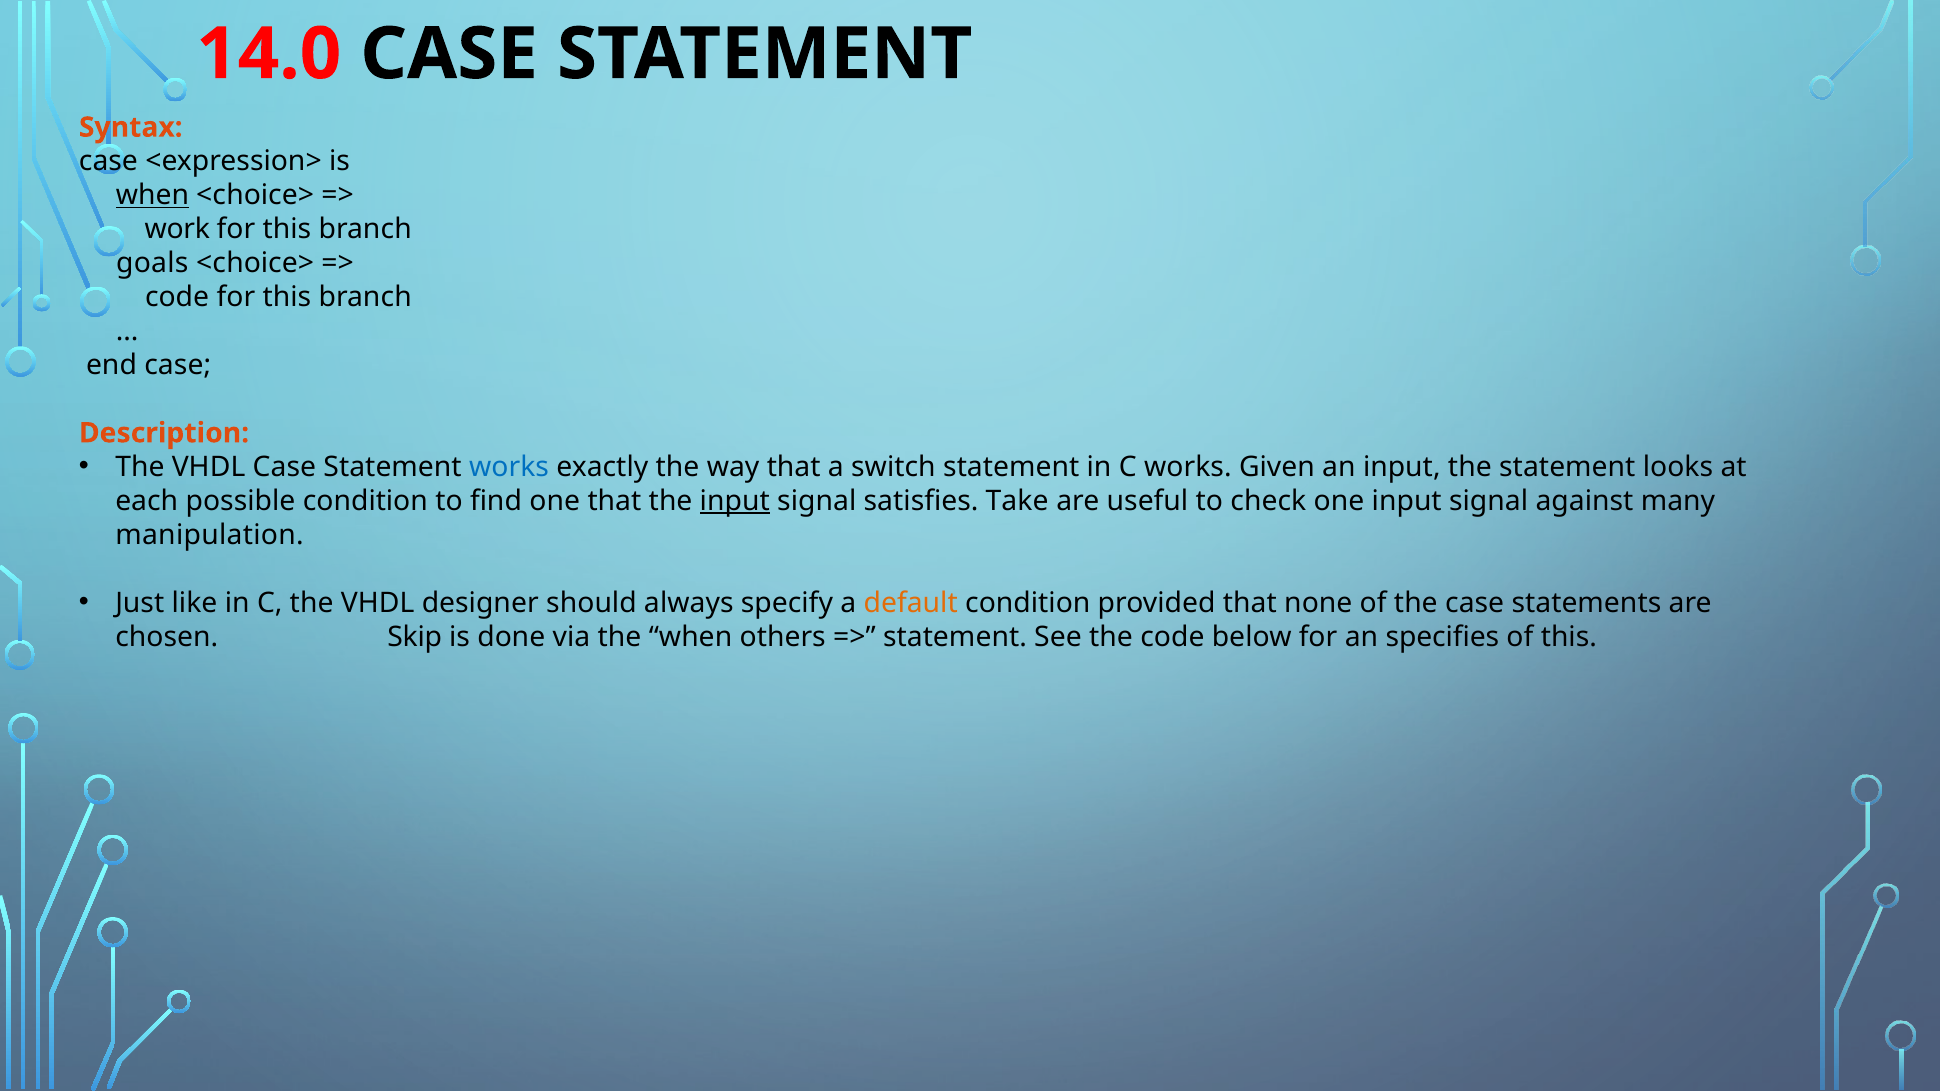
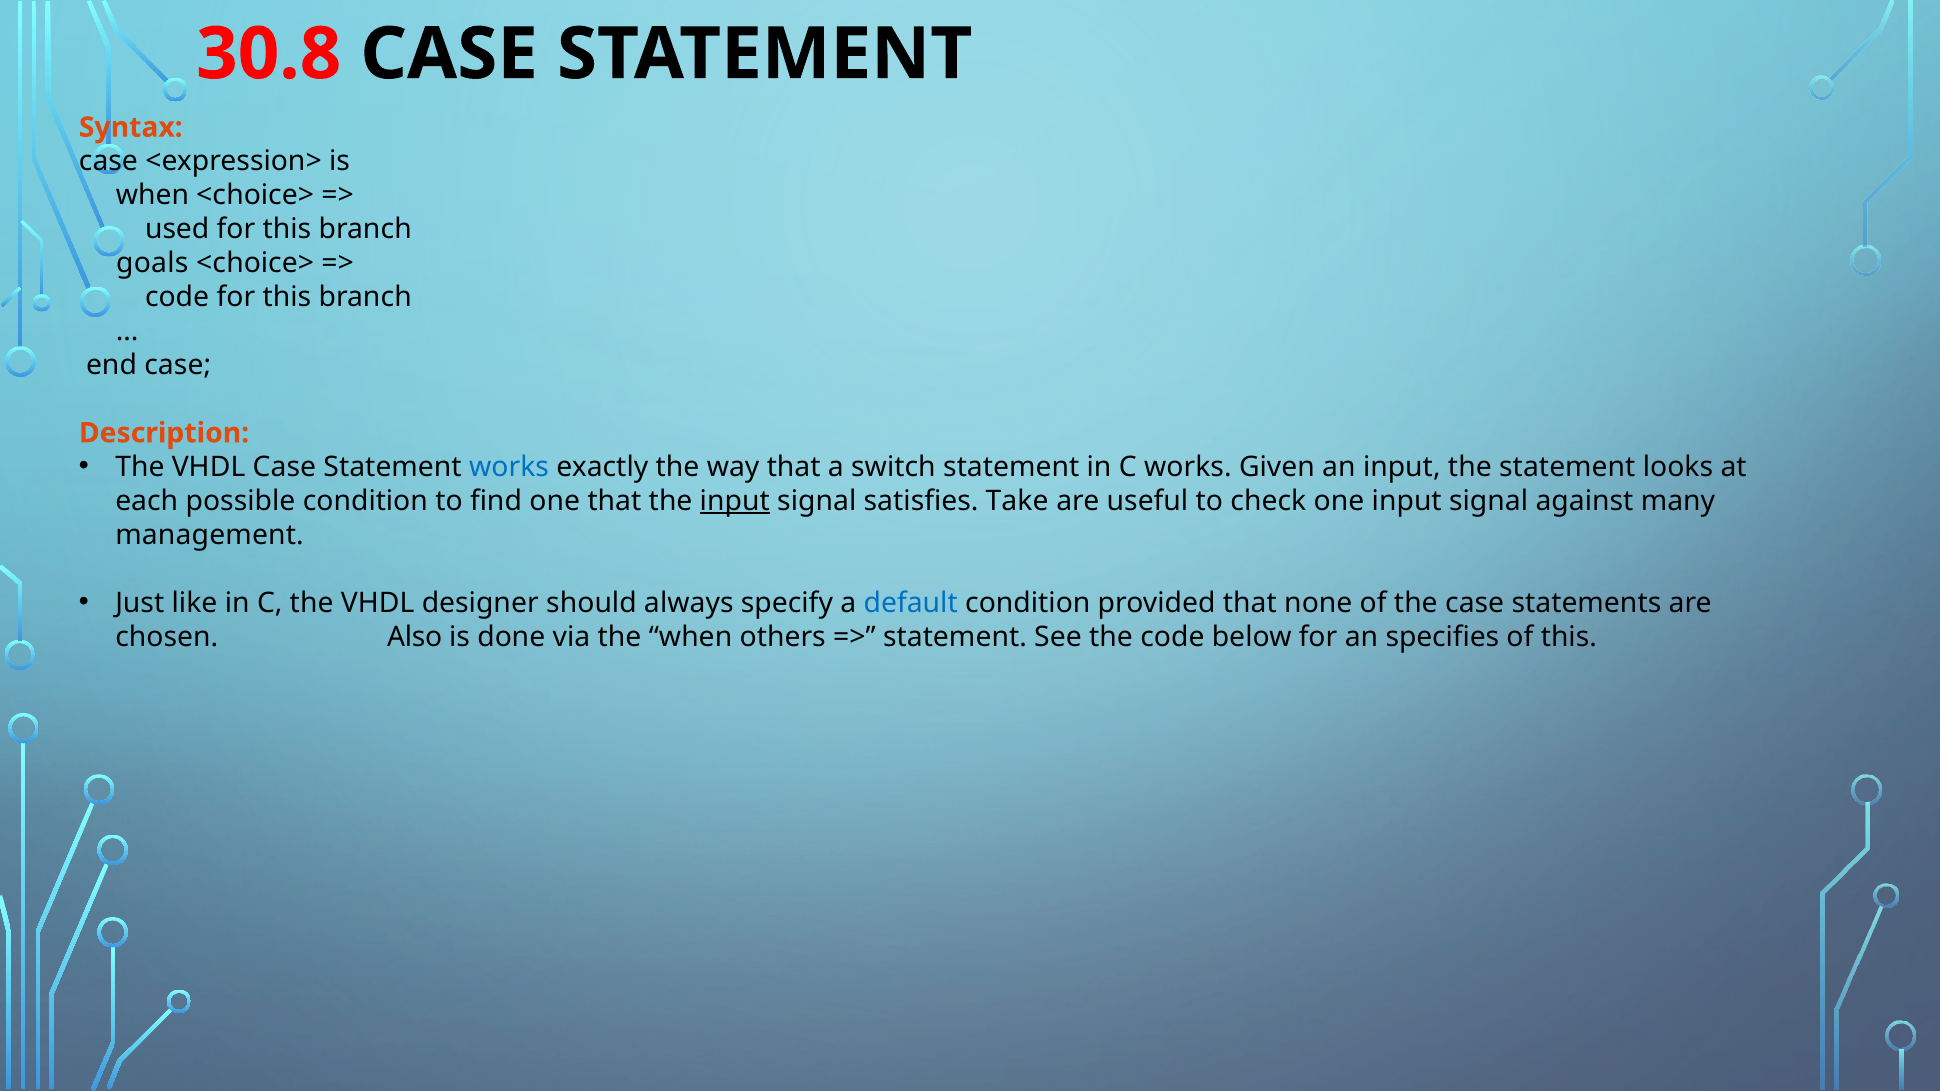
14.0: 14.0 -> 30.8 (269, 54)
when underline: present -> none (152, 195)
work: work -> used (177, 229)
manipulation: manipulation -> management (210, 535)
default colour: orange -> blue (911, 603)
Skip: Skip -> Also (415, 637)
